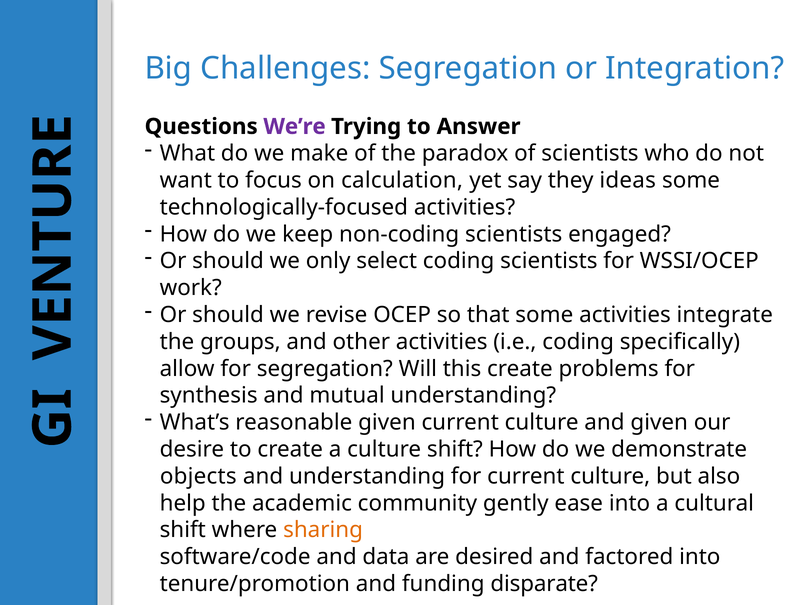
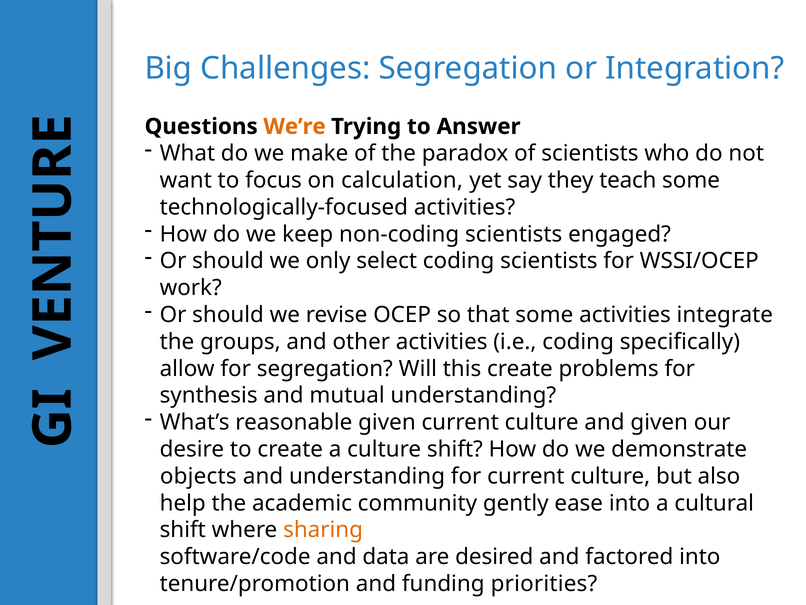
We’re colour: purple -> orange (295, 126)
ideas: ideas -> teach (628, 180)
disparate: disparate -> priorities (544, 583)
